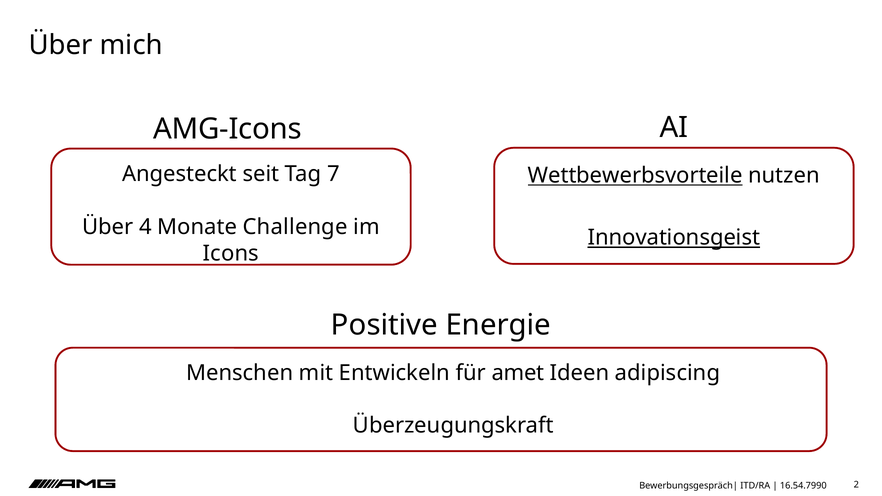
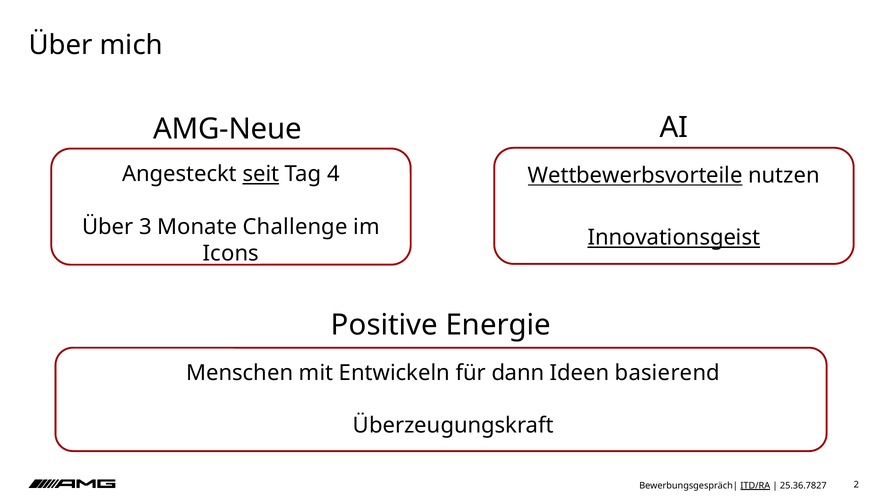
AMG-Icons: AMG-Icons -> AMG-Neue (227, 129)
seit underline: none -> present (261, 174)
7: 7 -> 4 (333, 174)
4: 4 -> 3 (145, 227)
amet: amet -> dann (518, 373)
adipiscing: adipiscing -> basierend (667, 373)
ITD/RA underline: none -> present (755, 486)
16.54.7990: 16.54.7990 -> 25.36.7827 (803, 486)
